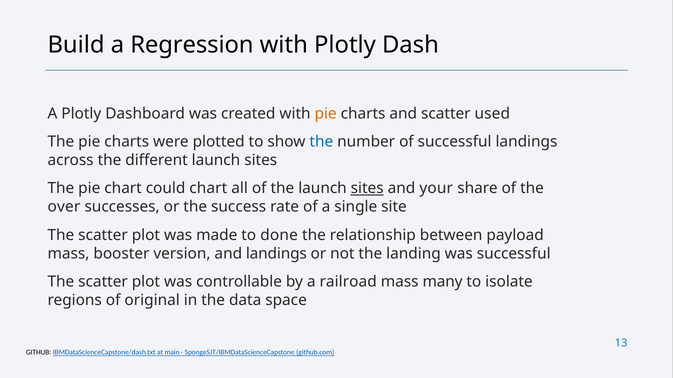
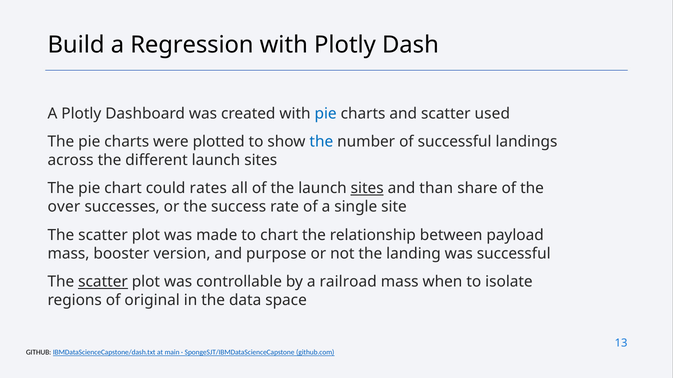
pie colour: orange -> blue (326, 114)
could chart: chart -> rates (208, 189)
your: your -> than (436, 189)
to done: done -> chart (279, 235)
and landings: landings -> purpose (276, 254)
scatter underline: none -> present (103, 282)
many: many -> when (443, 282)
